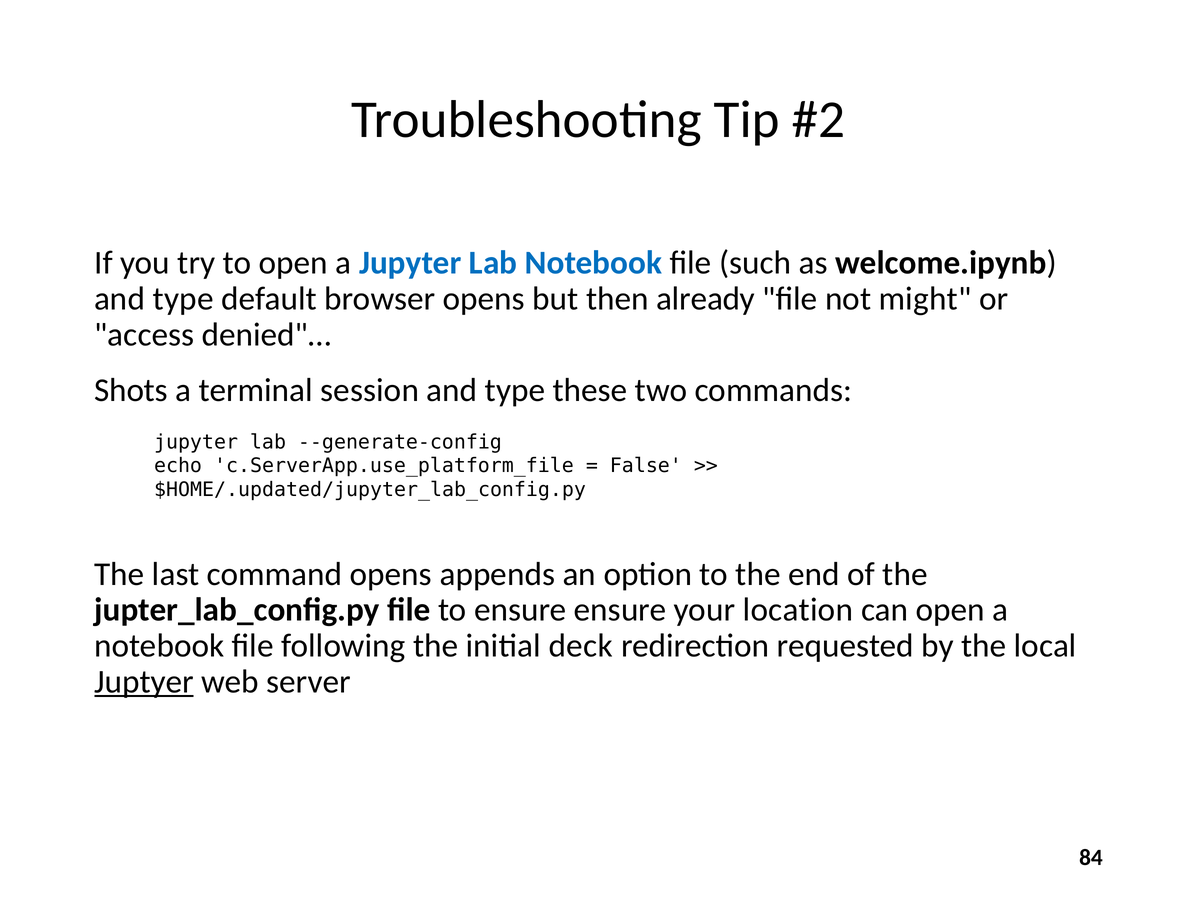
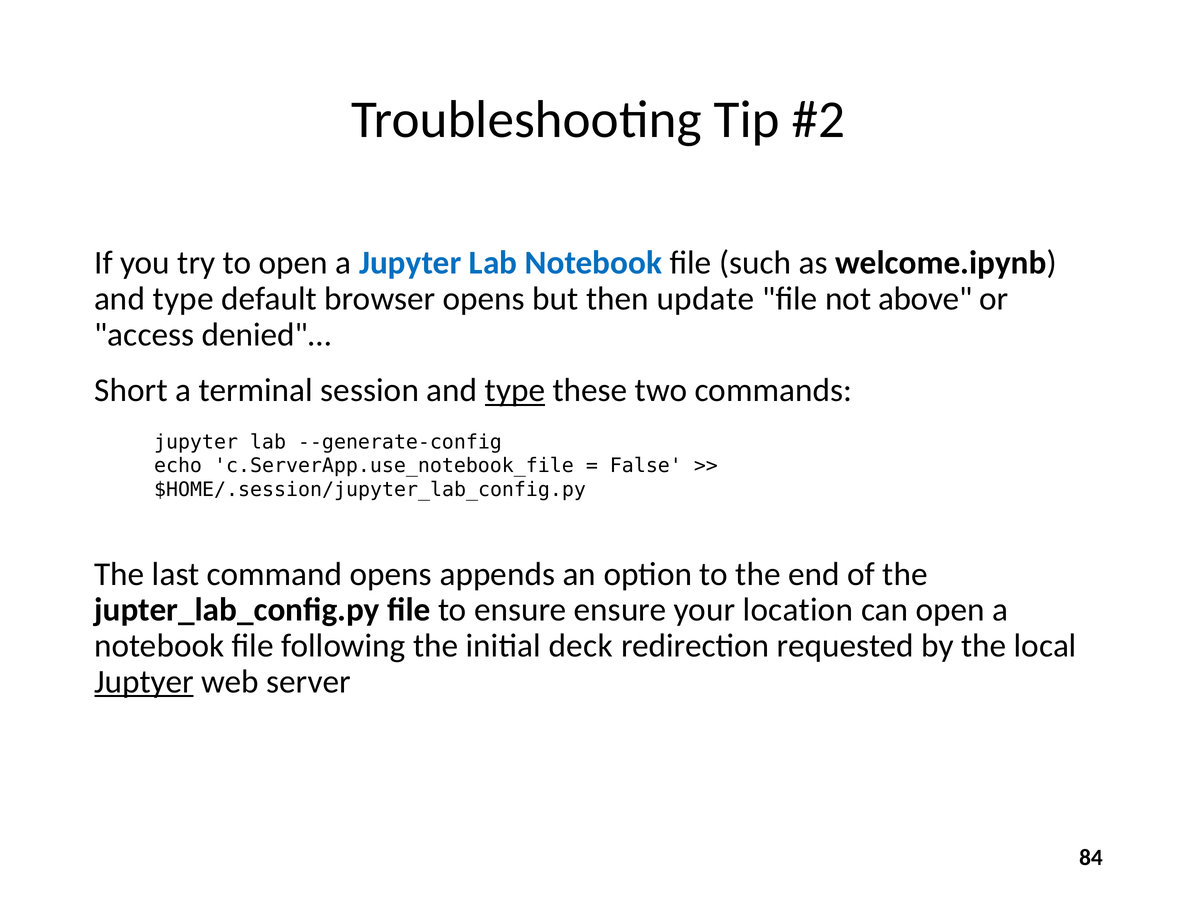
already: already -> update (705, 299)
might: might -> above (925, 299)
Shots: Shots -> Short (131, 390)
type underline: none -> present (515, 390)
c.ServerApp.use_platform_file: c.ServerApp.use_platform_file -> c.ServerApp.use_notebook_file (394, 466)
$HOME/.updated/jupyter_lab_config.py: $HOME/.updated/jupyter_lab_config.py -> $HOME/.session/jupyter_lab_config.py (370, 490)
